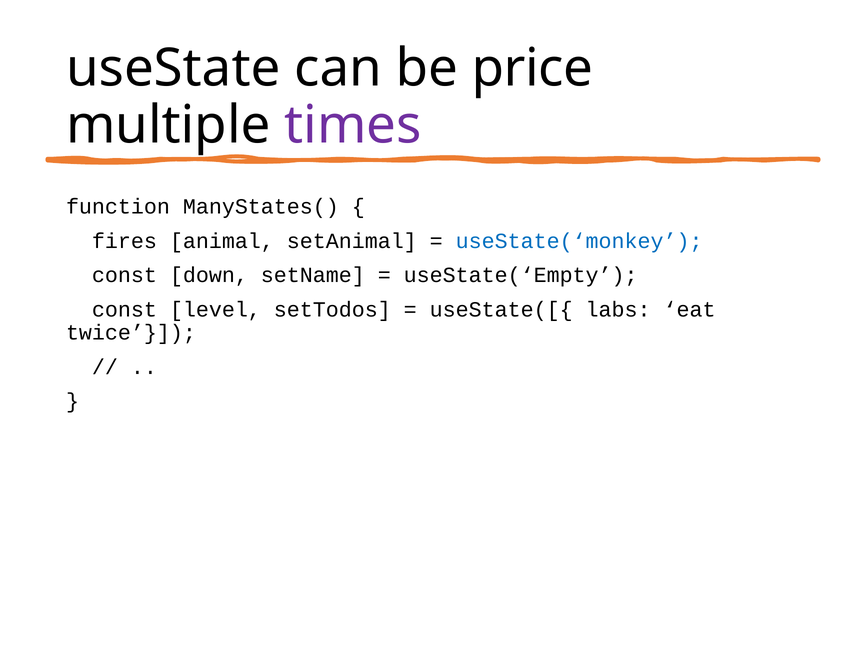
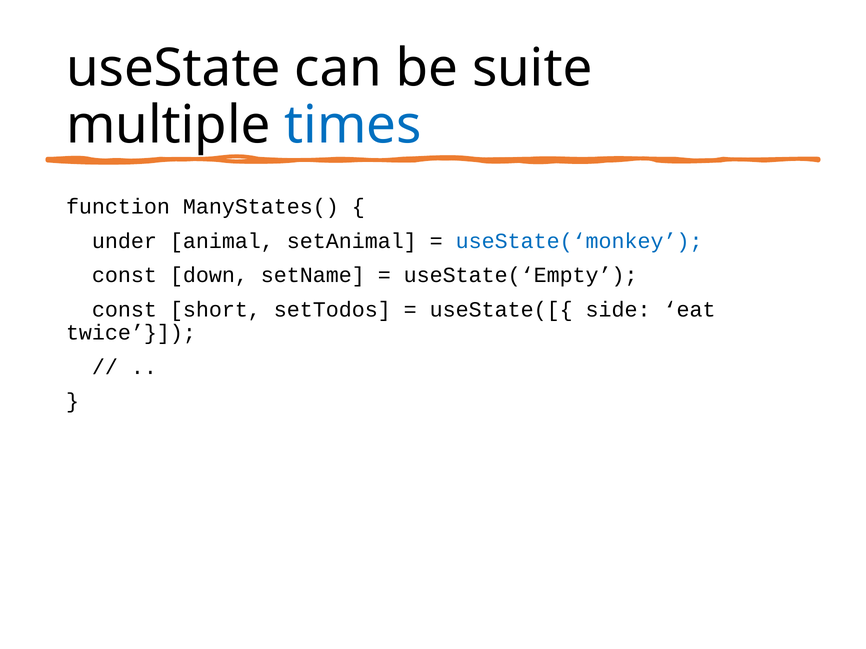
price: price -> suite (532, 68)
times colour: purple -> blue (353, 126)
fires: fires -> under (124, 241)
level: level -> short (215, 310)
labs: labs -> side (618, 310)
